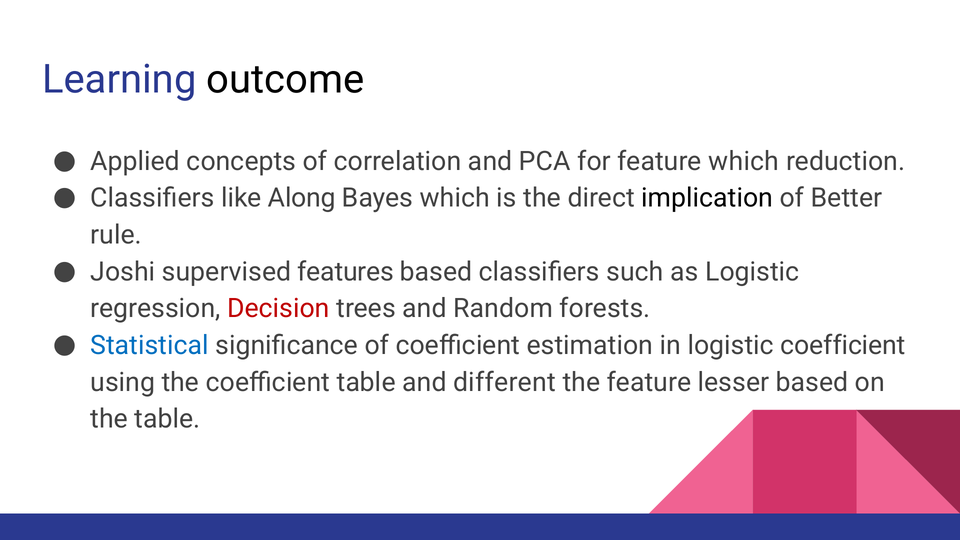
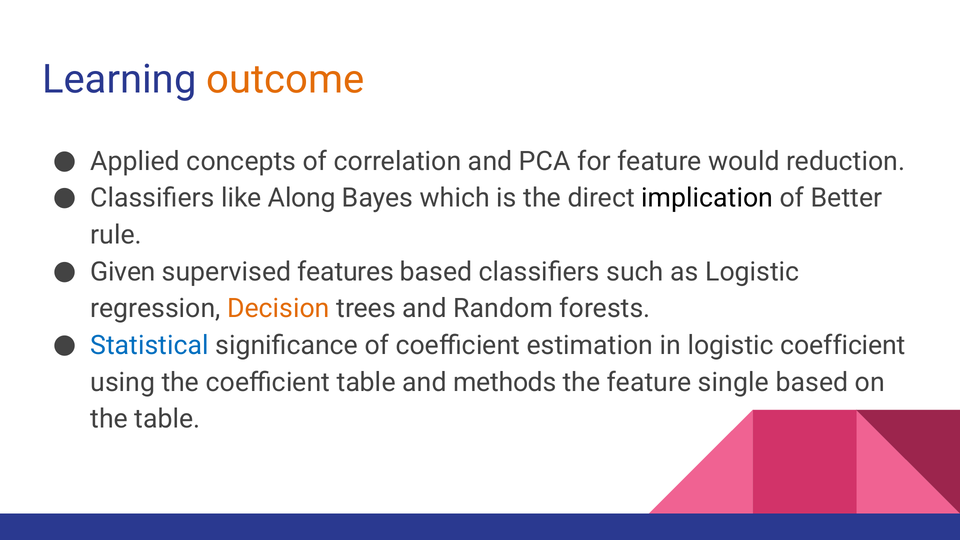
outcome colour: black -> orange (285, 79)
feature which: which -> would (744, 161)
Joshi: Joshi -> Given (123, 272)
Decision colour: red -> orange (278, 309)
different: different -> methods (505, 382)
lesser: lesser -> single (733, 382)
